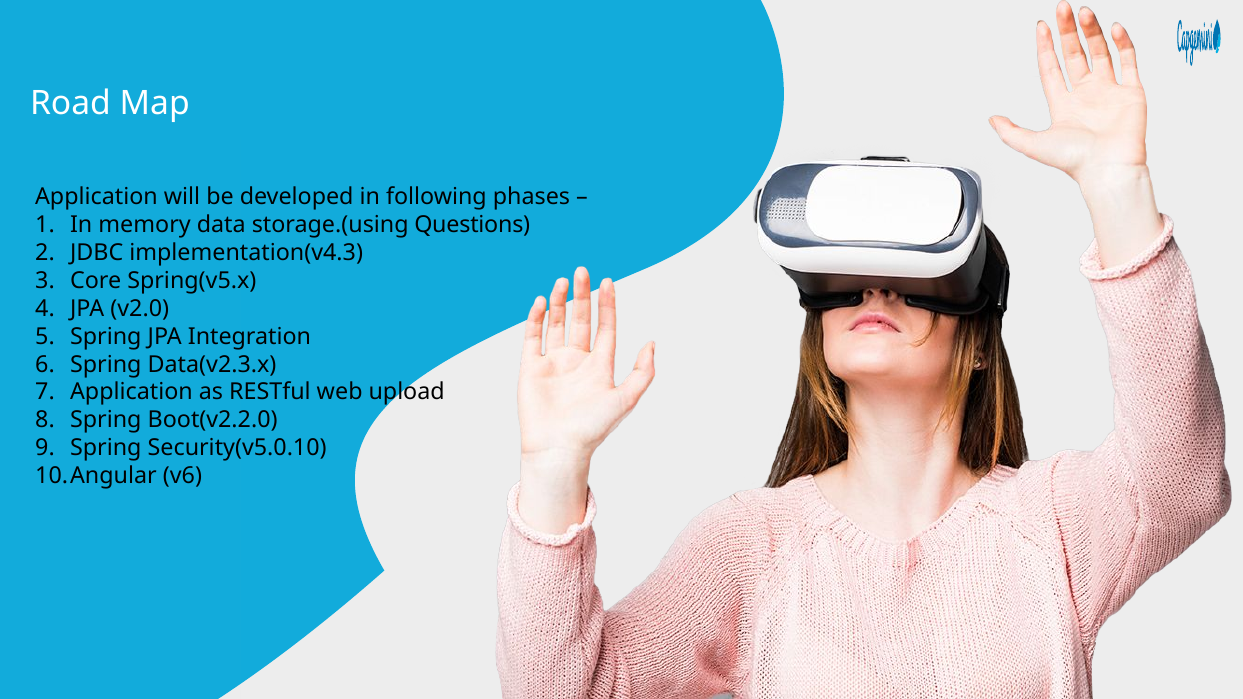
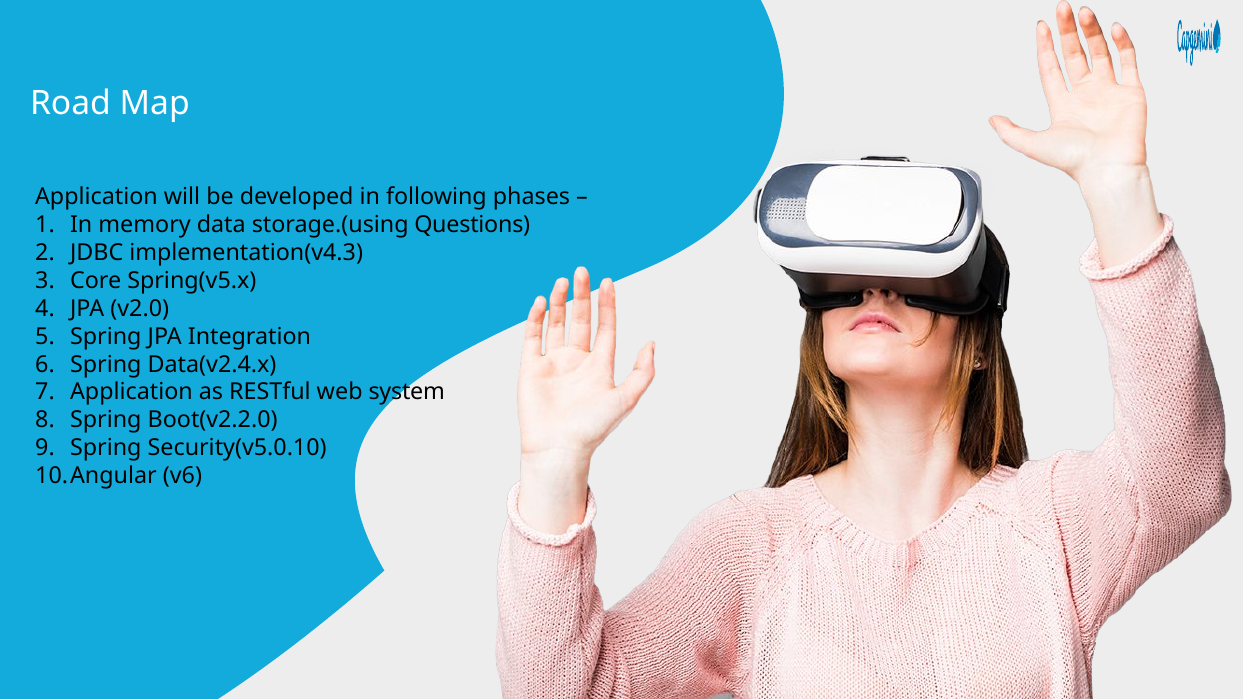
Data(v2.3.x: Data(v2.3.x -> Data(v2.4.x (212, 364)
upload: upload -> system (407, 392)
